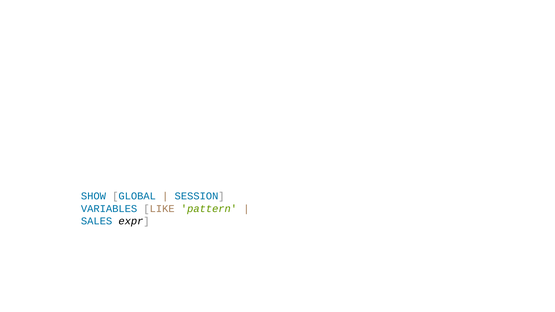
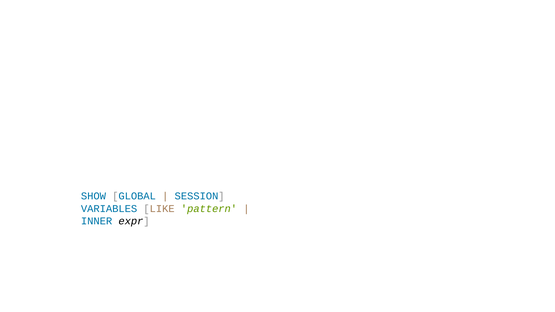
SALES: SALES -> INNER (97, 221)
